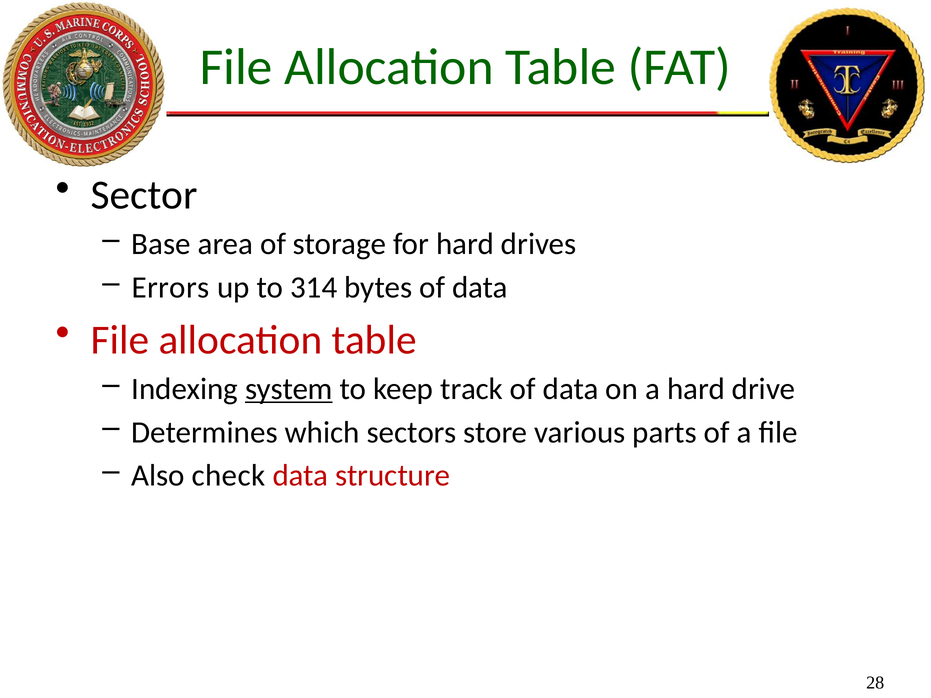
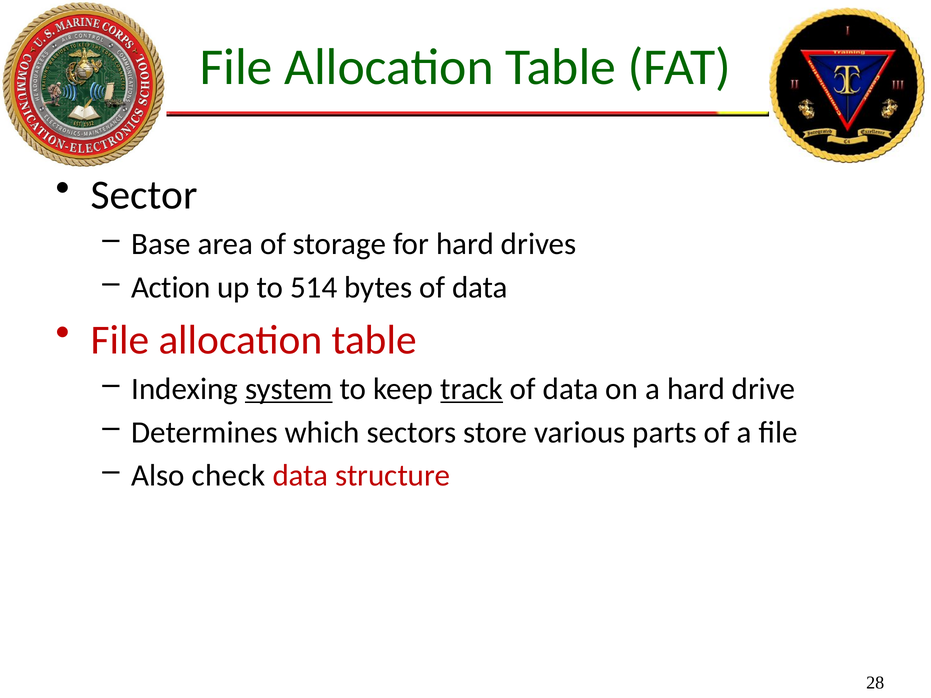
Errors: Errors -> Action (171, 288)
314: 314 -> 514 (314, 288)
track underline: none -> present (472, 389)
